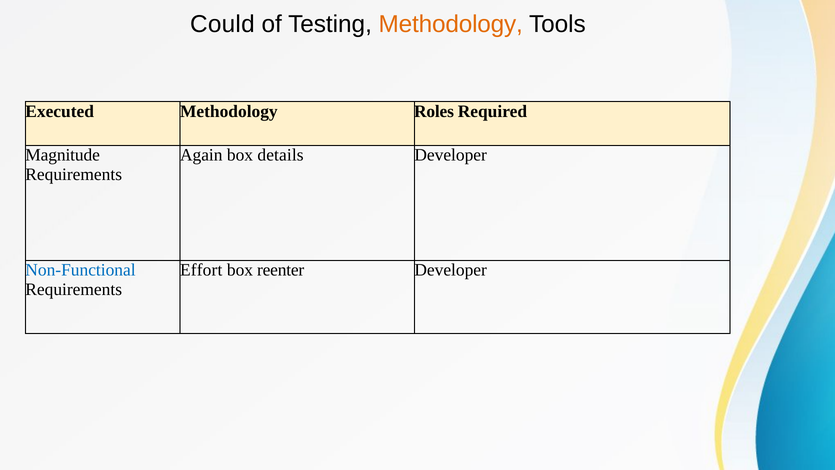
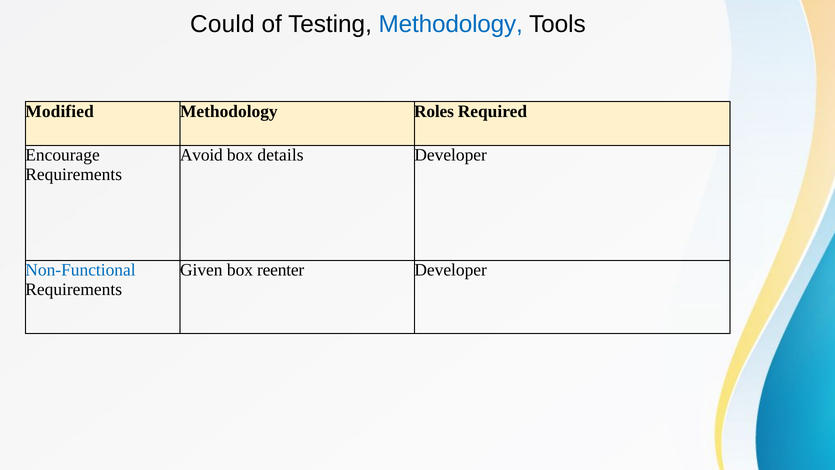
Methodology colour: orange -> blue (451, 24)
Executed: Executed -> Modified (60, 111)
Magnitude: Magnitude -> Encourage (63, 155)
Again: Again -> Avoid (201, 155)
Effort: Effort -> Given (201, 270)
